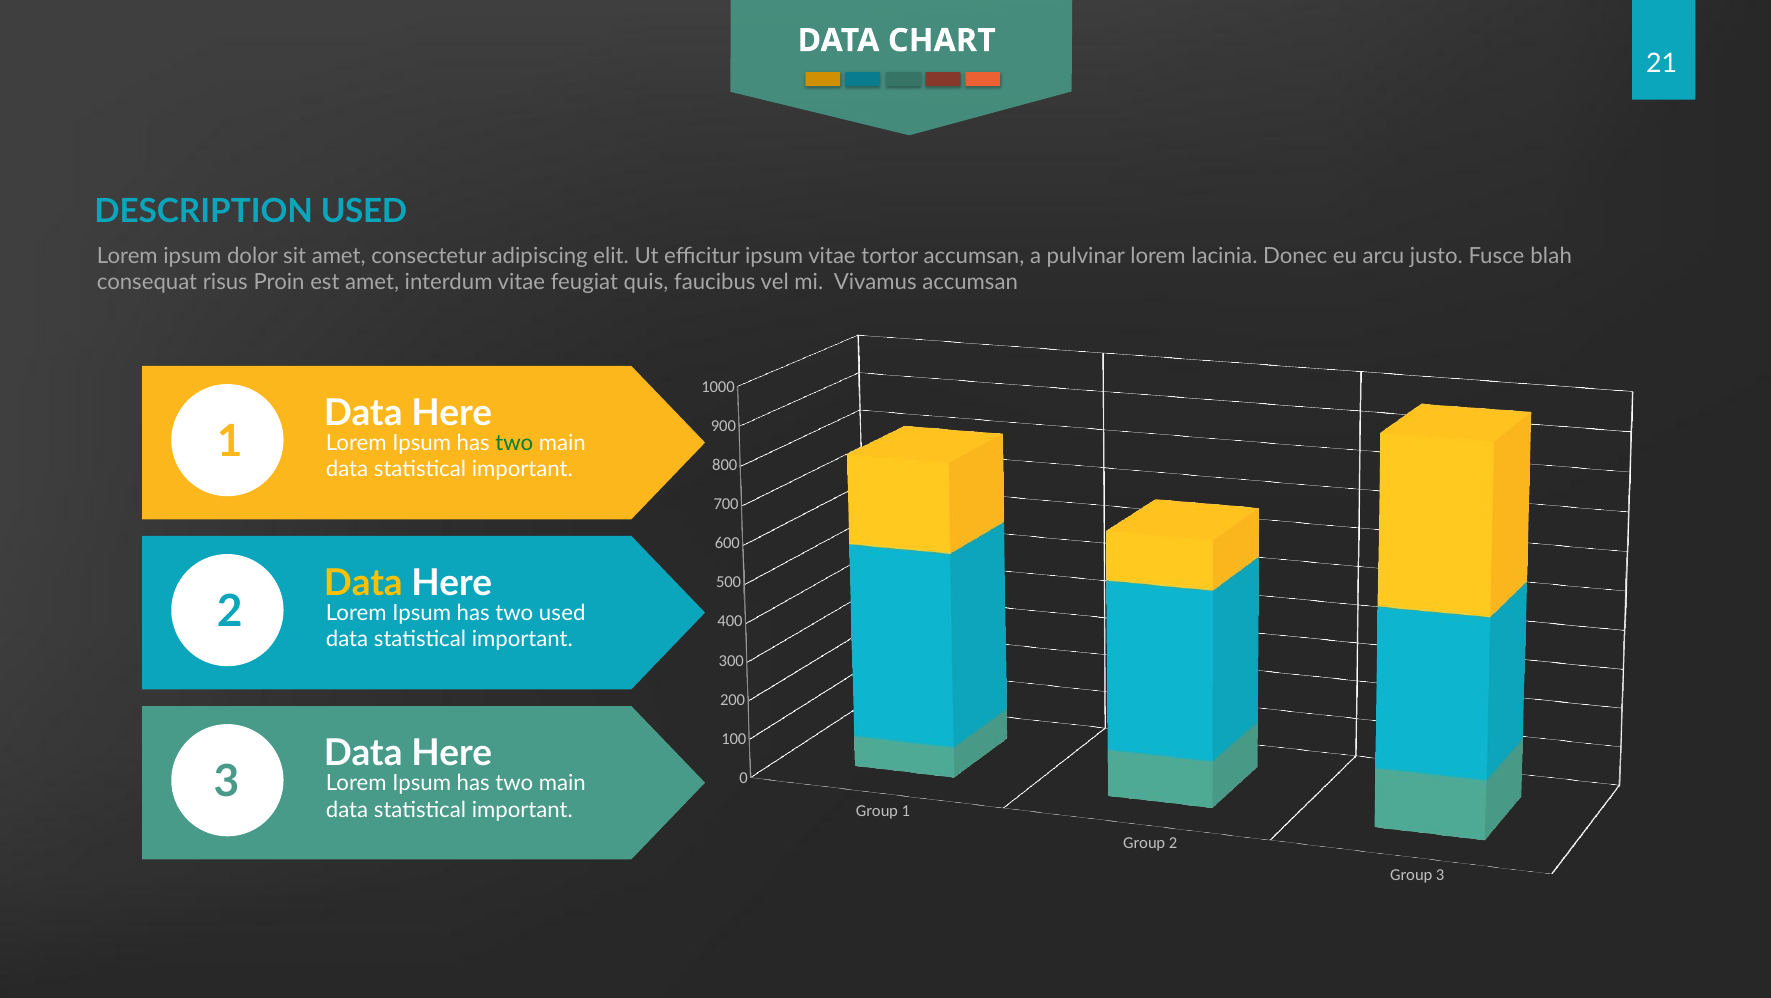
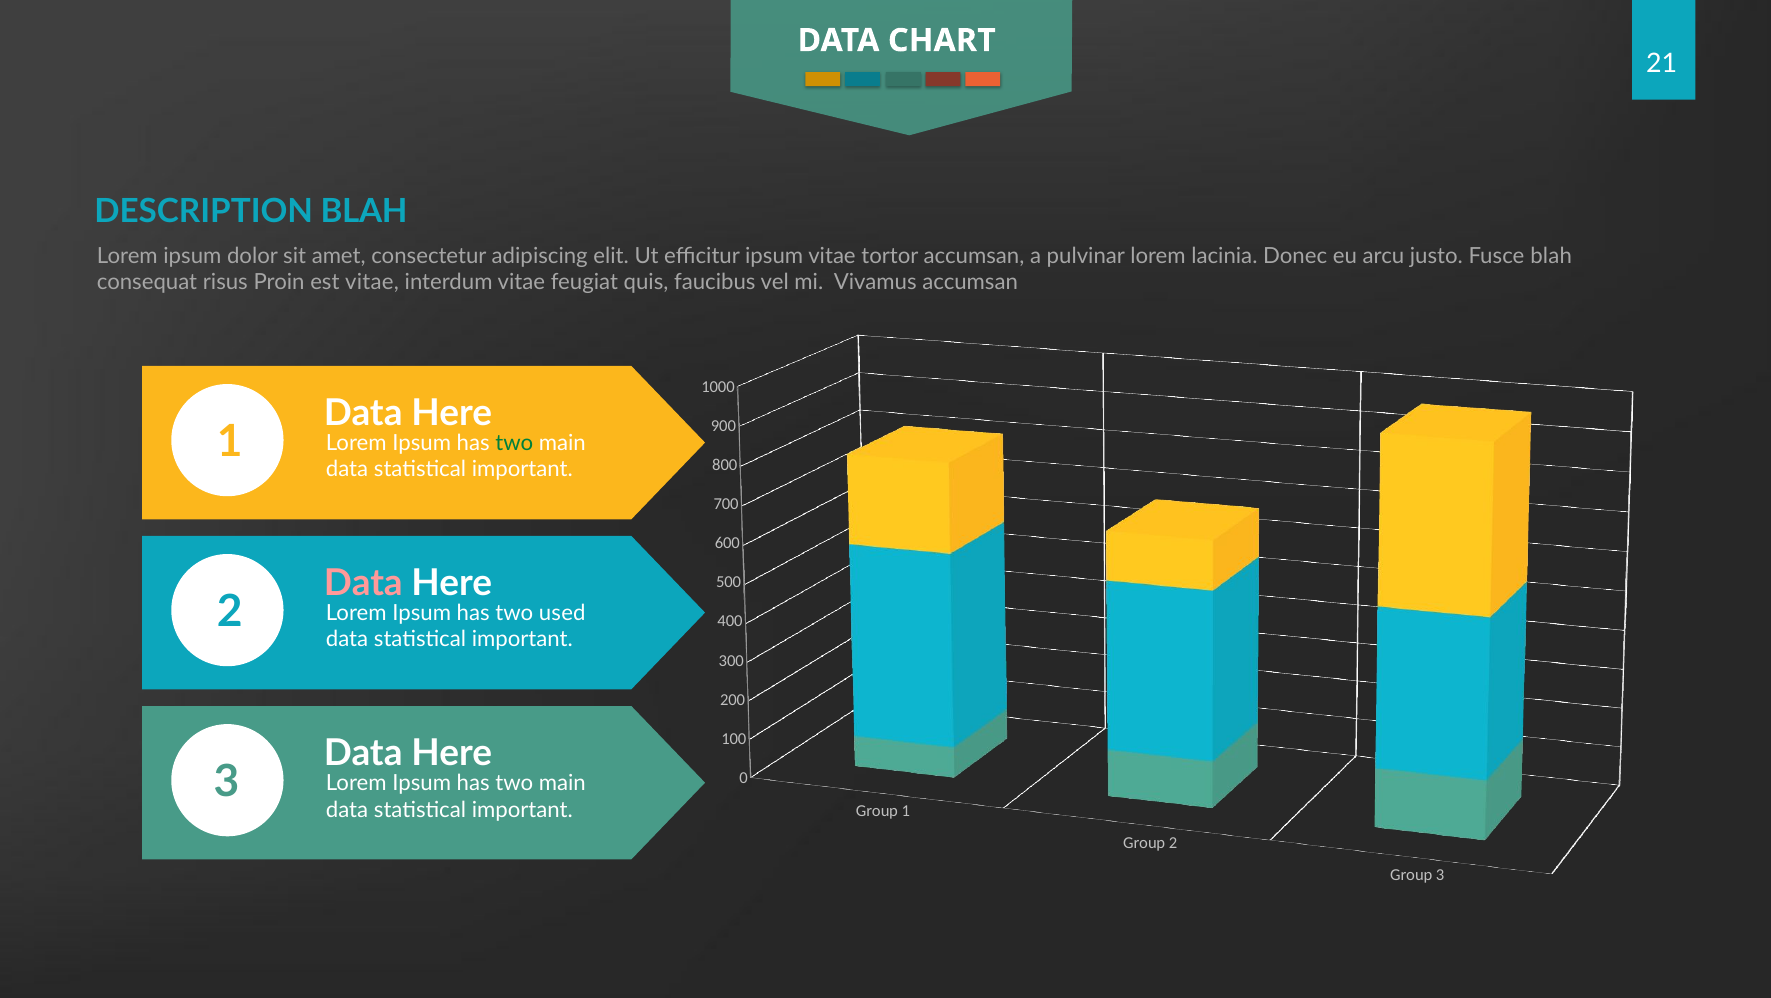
DESCRIPTION USED: USED -> BLAH (364, 212)
est amet: amet -> vitae (372, 283)
Data colour: yellow -> pink (363, 584)
